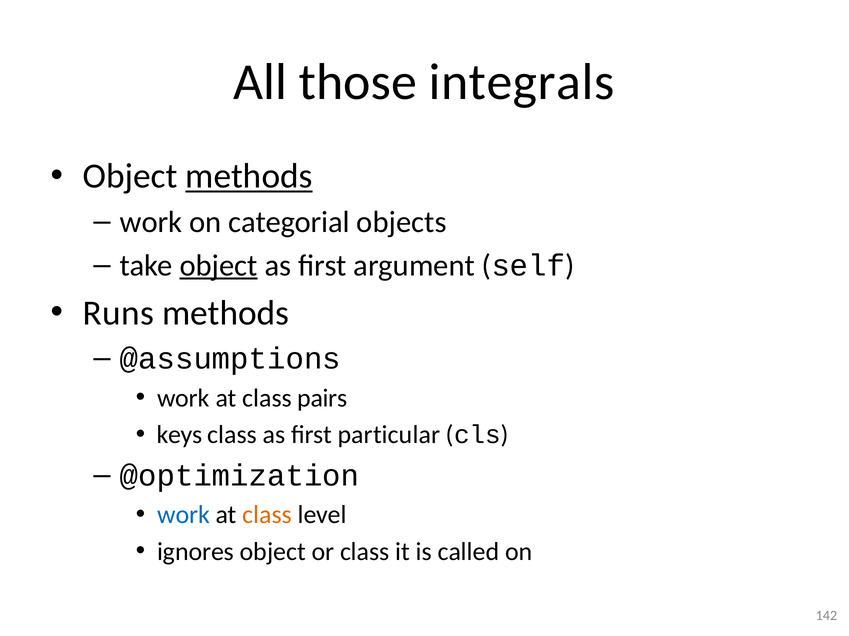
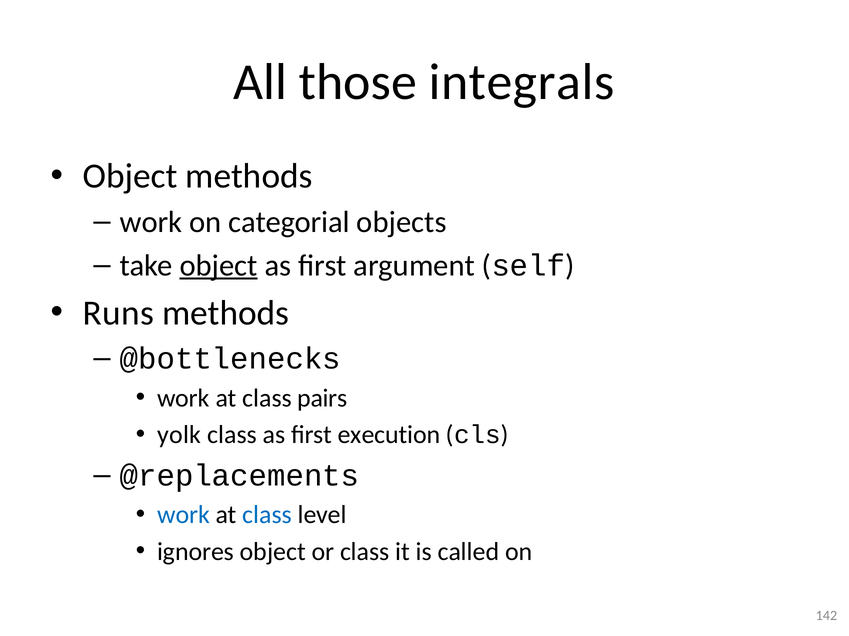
methods underline: present -> none (249, 177)
@assumptions: @assumptions -> @bottlenecks (230, 359)
keys: keys -> yolk (179, 435)
particular: particular -> execution (389, 435)
@optimization: @optimization -> @replacements (240, 476)
class colour: orange -> blue (267, 515)
